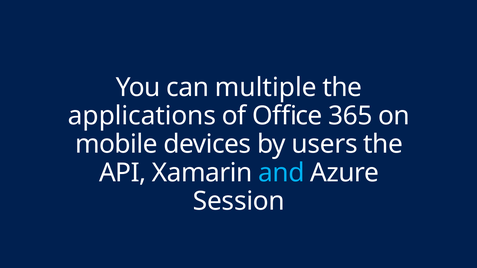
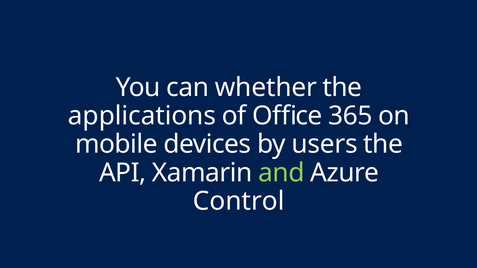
multiple: multiple -> whether (266, 88)
and colour: light blue -> light green (281, 173)
Session: Session -> Control (239, 201)
